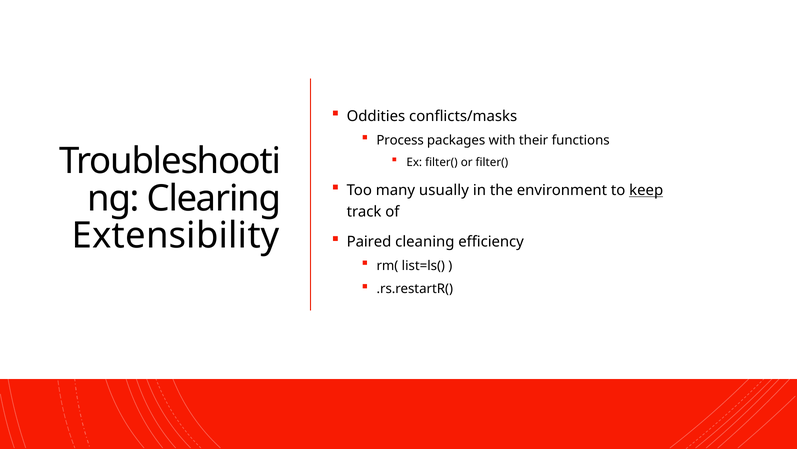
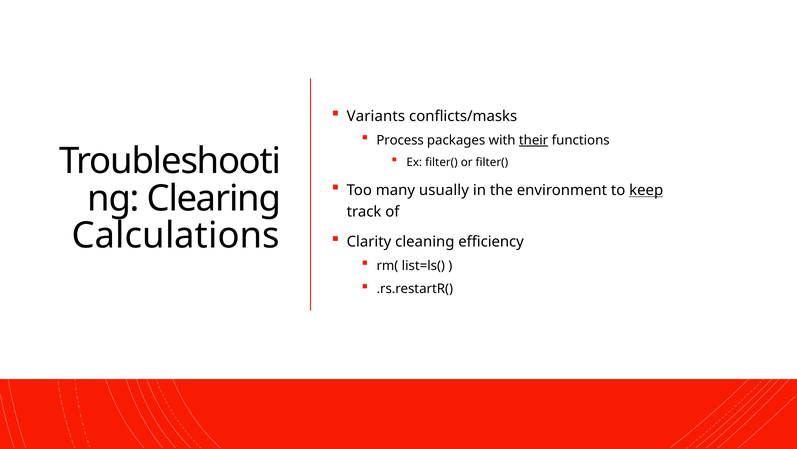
Oddities: Oddities -> Variants (376, 116)
their underline: none -> present (534, 140)
Extensibility: Extensibility -> Calculations (176, 236)
Paired: Paired -> Clarity (369, 241)
